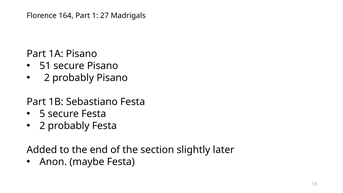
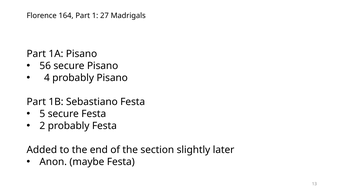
51: 51 -> 56 (45, 66)
2: 2 -> 4 (47, 78)
